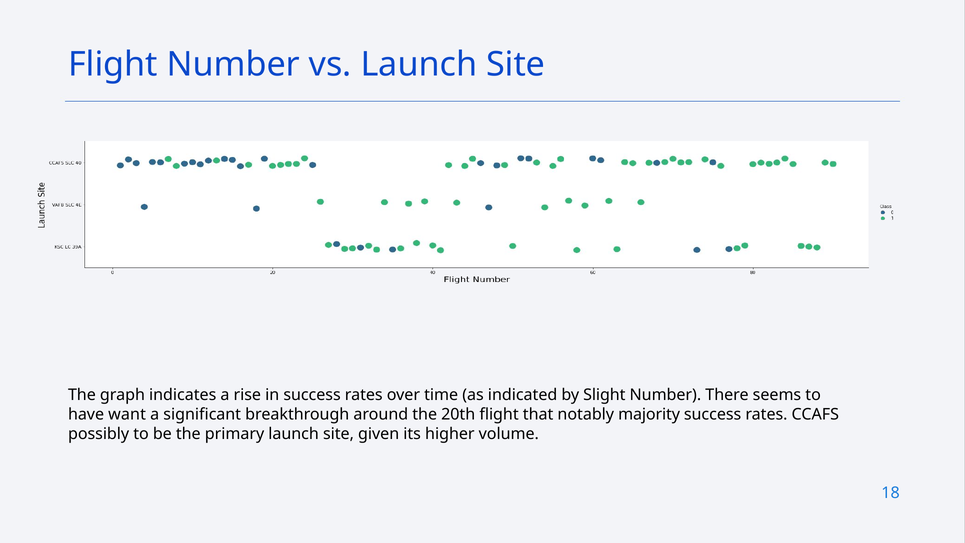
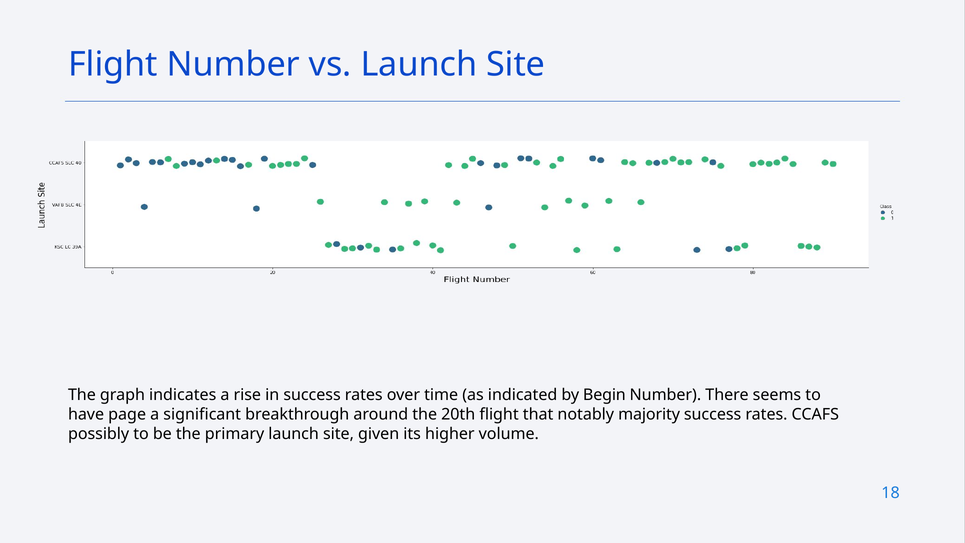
Slight: Slight -> Begin (604, 395)
want: want -> page (127, 414)
